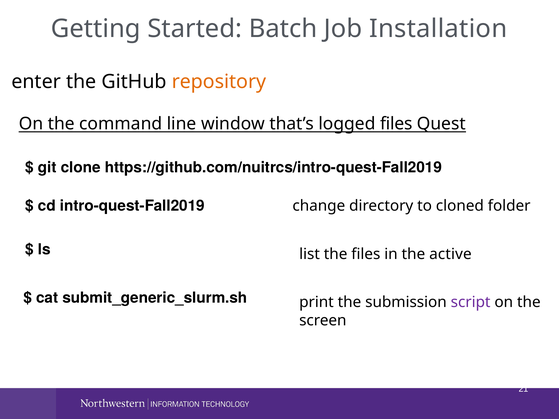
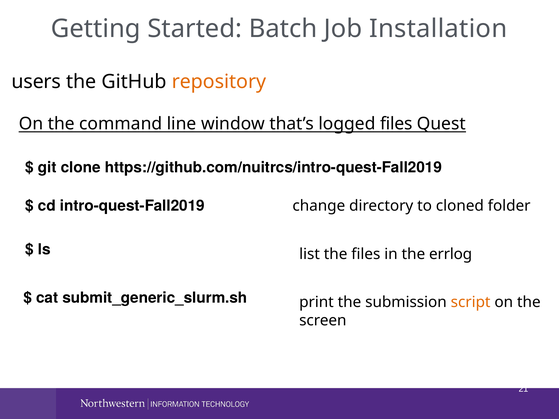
enter: enter -> users (36, 82)
active: active -> errlog (451, 254)
script colour: purple -> orange (471, 302)
